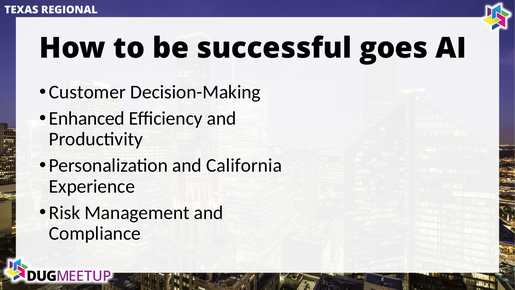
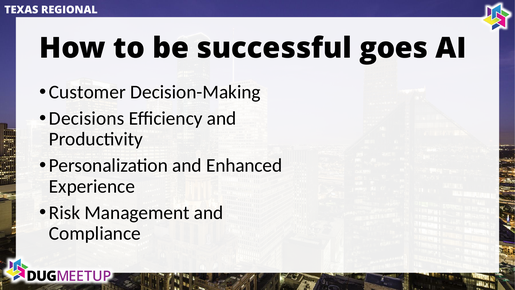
Enhanced: Enhanced -> Decisions (87, 118)
California: California -> Enhanced (244, 165)
